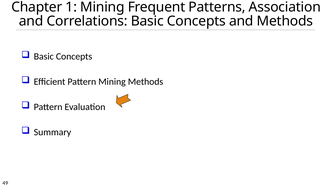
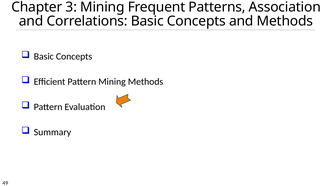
1: 1 -> 3 (71, 7)
